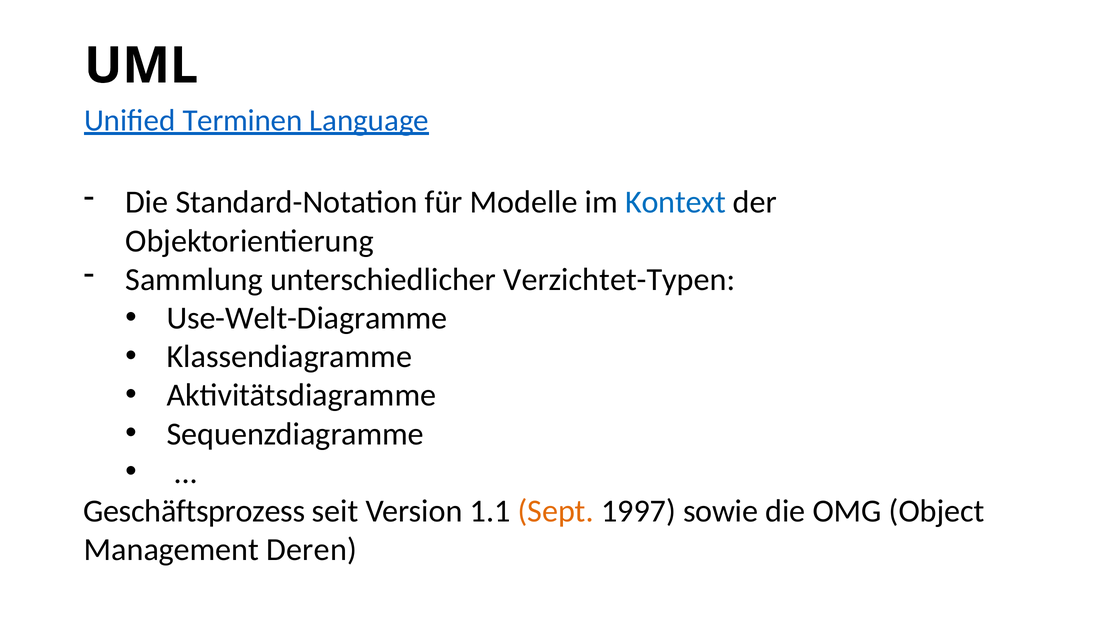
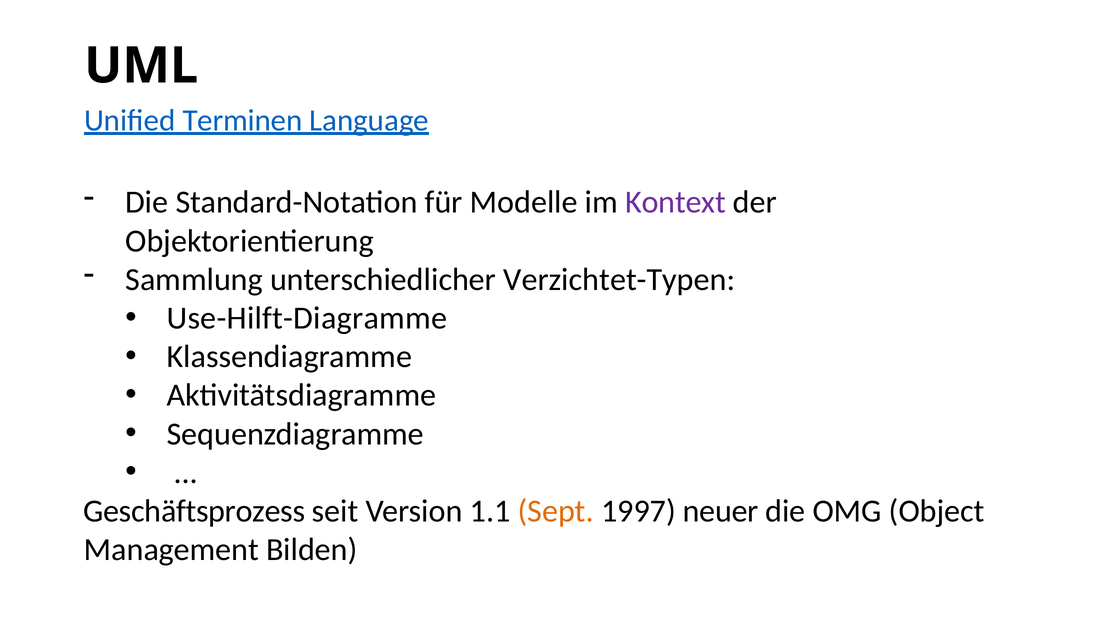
Kontext colour: blue -> purple (675, 203)
Use-Welt-Diagramme: Use-Welt-Diagramme -> Use-Hilft-Diagramme (307, 318)
sowie: sowie -> neuer (721, 512)
Deren: Deren -> Bilden (312, 550)
